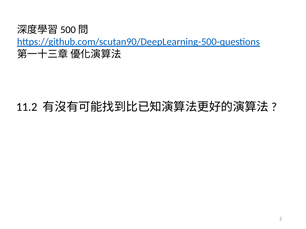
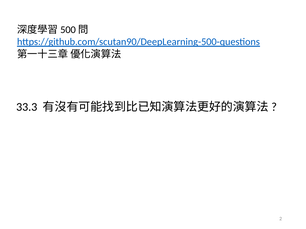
11.2: 11.2 -> 33.3 (27, 107)
